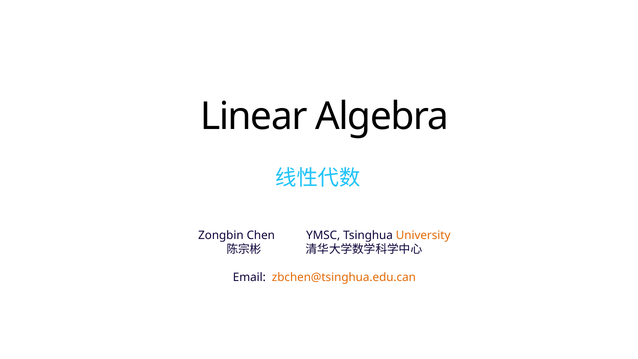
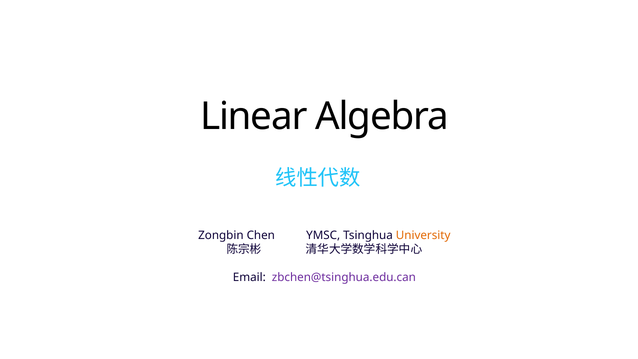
zbchen@tsinghua.edu.can colour: orange -> purple (344, 277)
